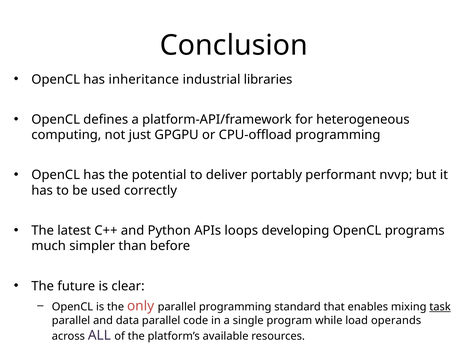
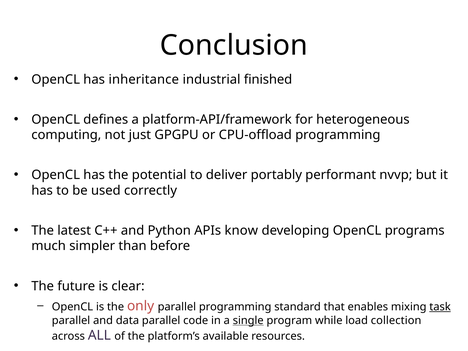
libraries: libraries -> finished (268, 79)
loops: loops -> know (241, 231)
single underline: none -> present (248, 320)
operands: operands -> collection (396, 320)
